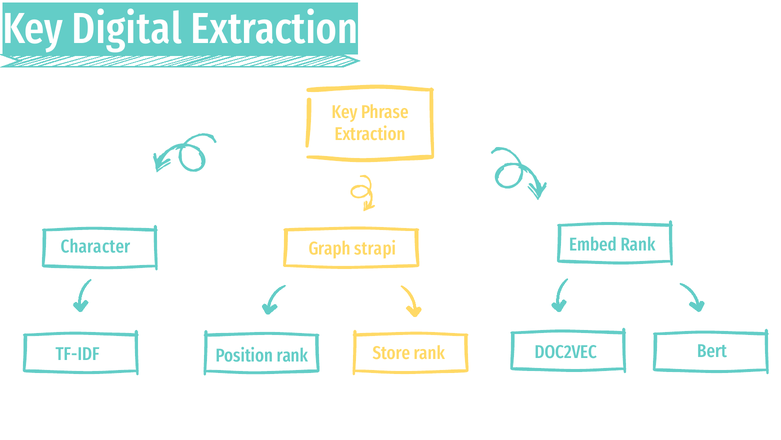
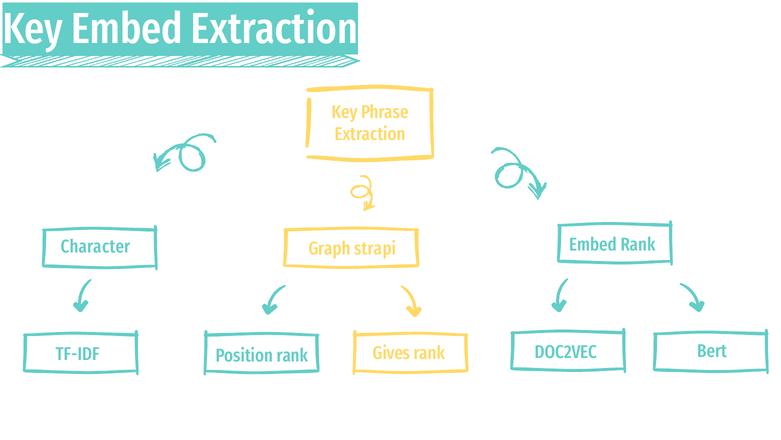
Key Digital: Digital -> Embed (127, 29)
Store: Store -> Gives (392, 353)
